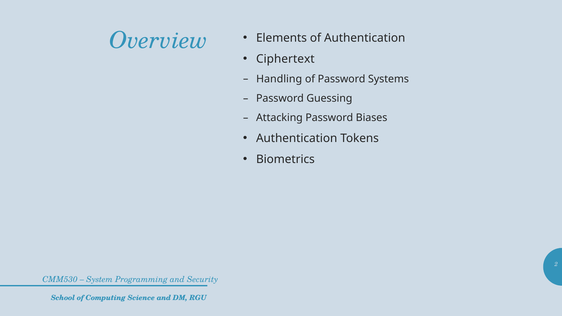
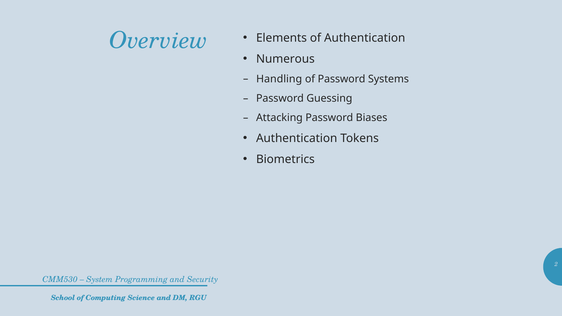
Ciphertext: Ciphertext -> Numerous (285, 59)
